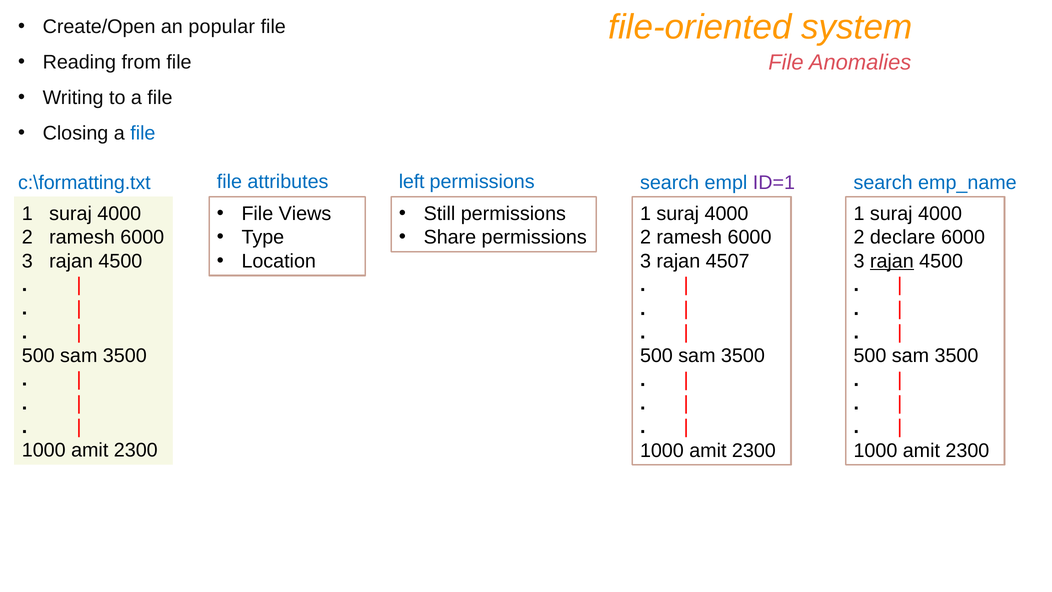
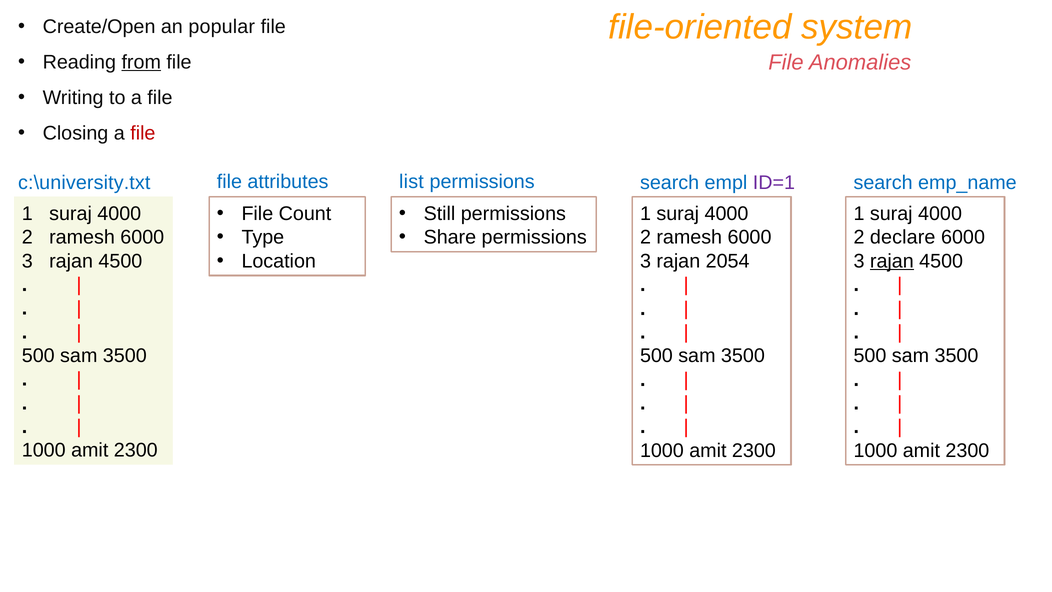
from underline: none -> present (141, 62)
file colour: blue -> red (143, 133)
left: left -> list (411, 182)
c:\formatting.txt: c:\formatting.txt -> c:\university.txt (84, 182)
Views: Views -> Count (305, 214)
4507: 4507 -> 2054 (728, 261)
